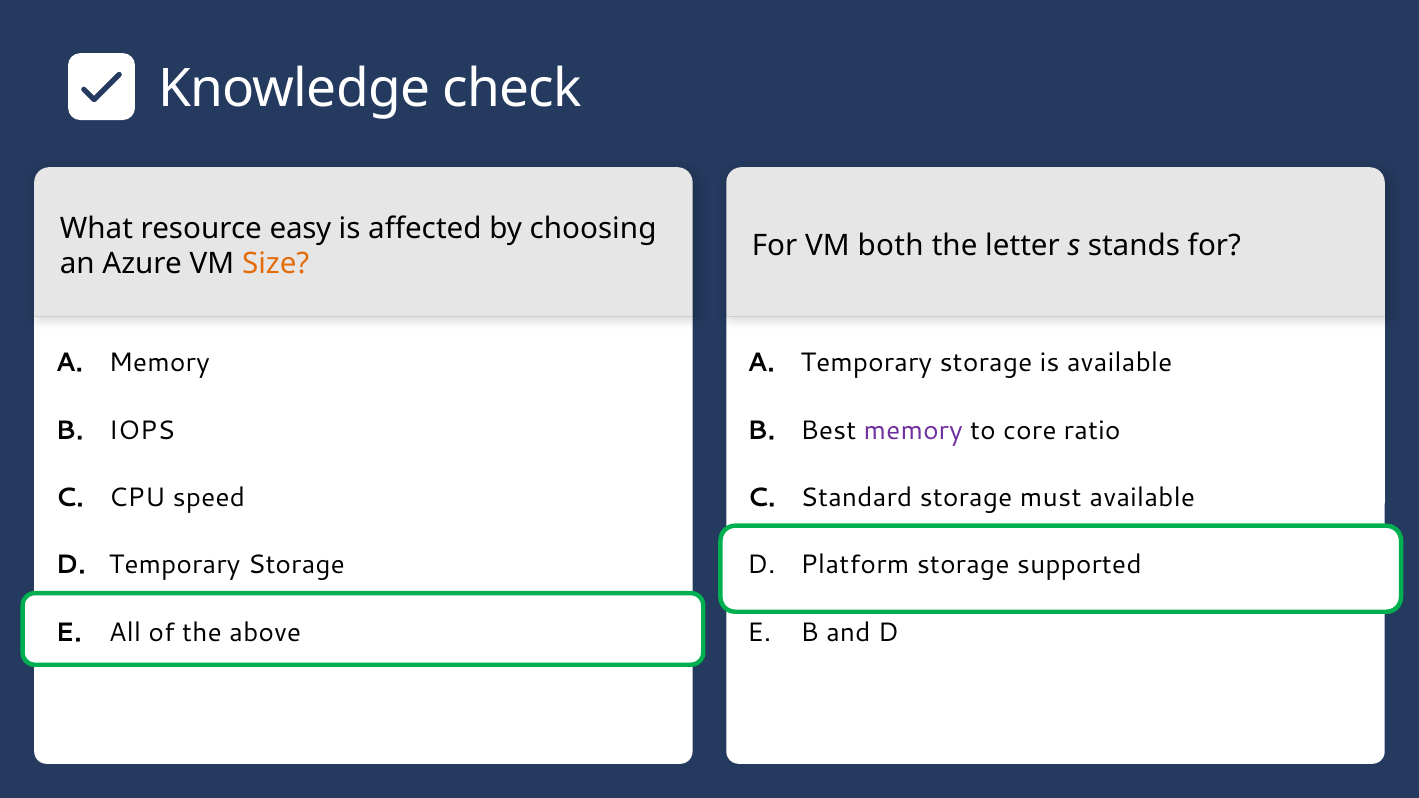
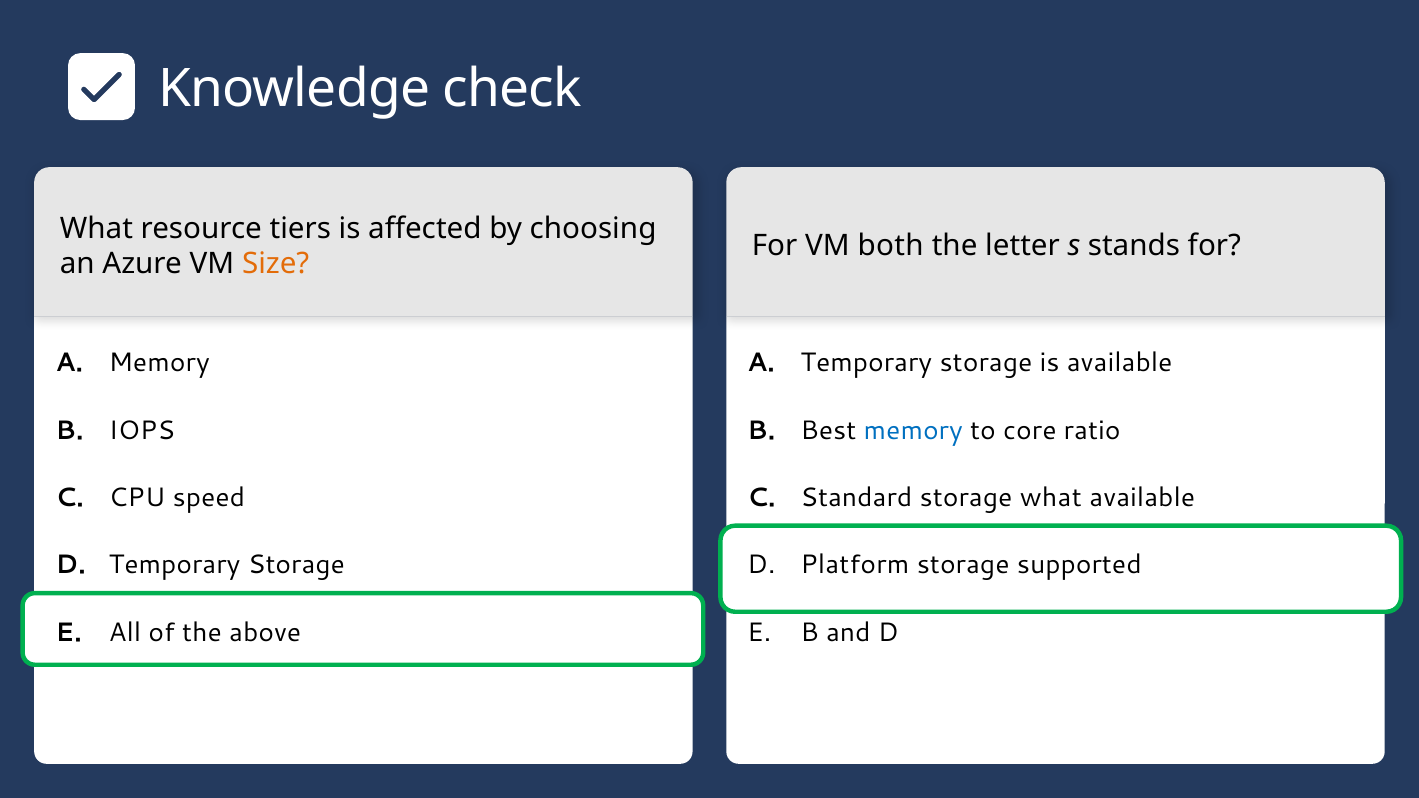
easy: easy -> tiers (300, 228)
memory colour: purple -> blue (913, 430)
storage must: must -> what (1051, 498)
